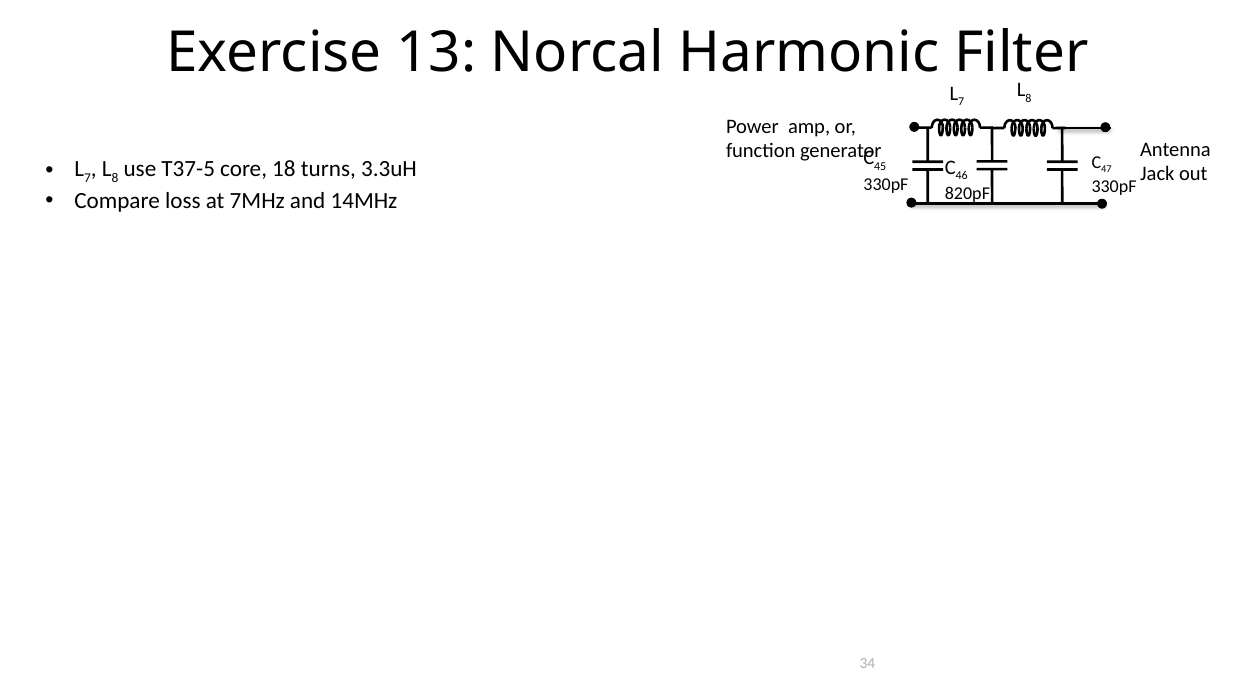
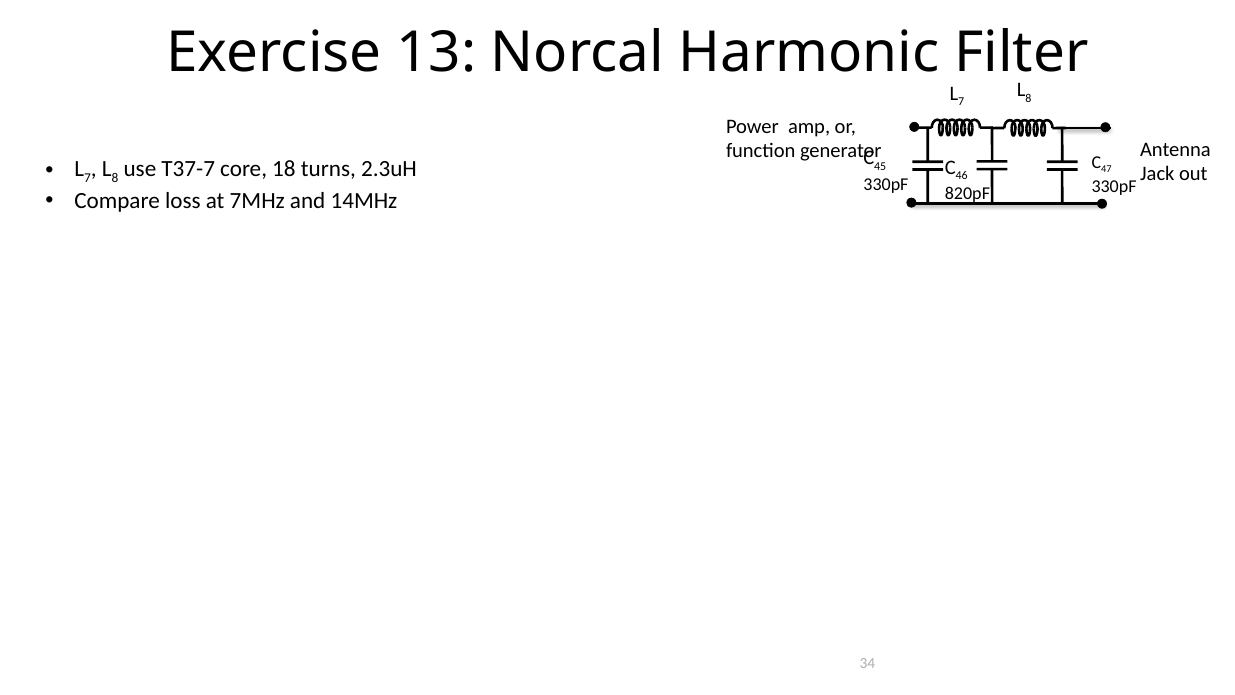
T37-5: T37-5 -> T37-7 (188, 169)
3.3uH: 3.3uH -> 2.3uH (389, 169)
